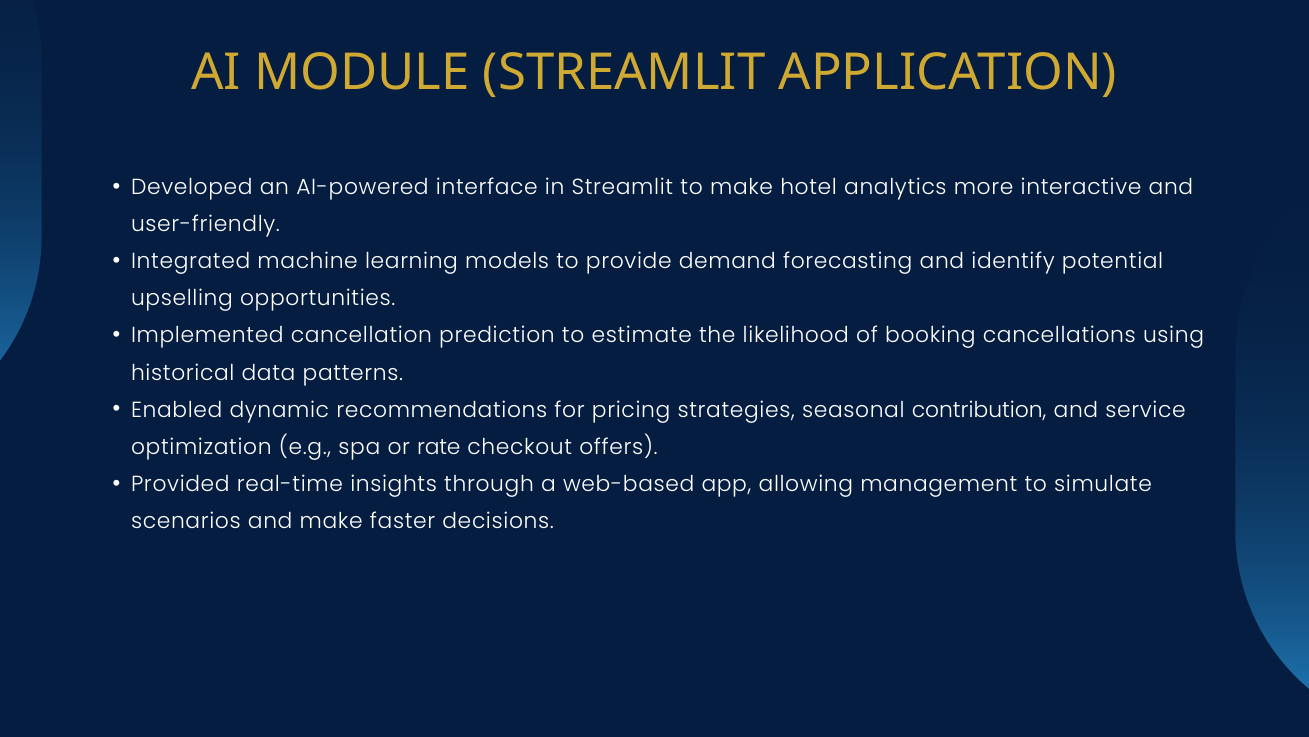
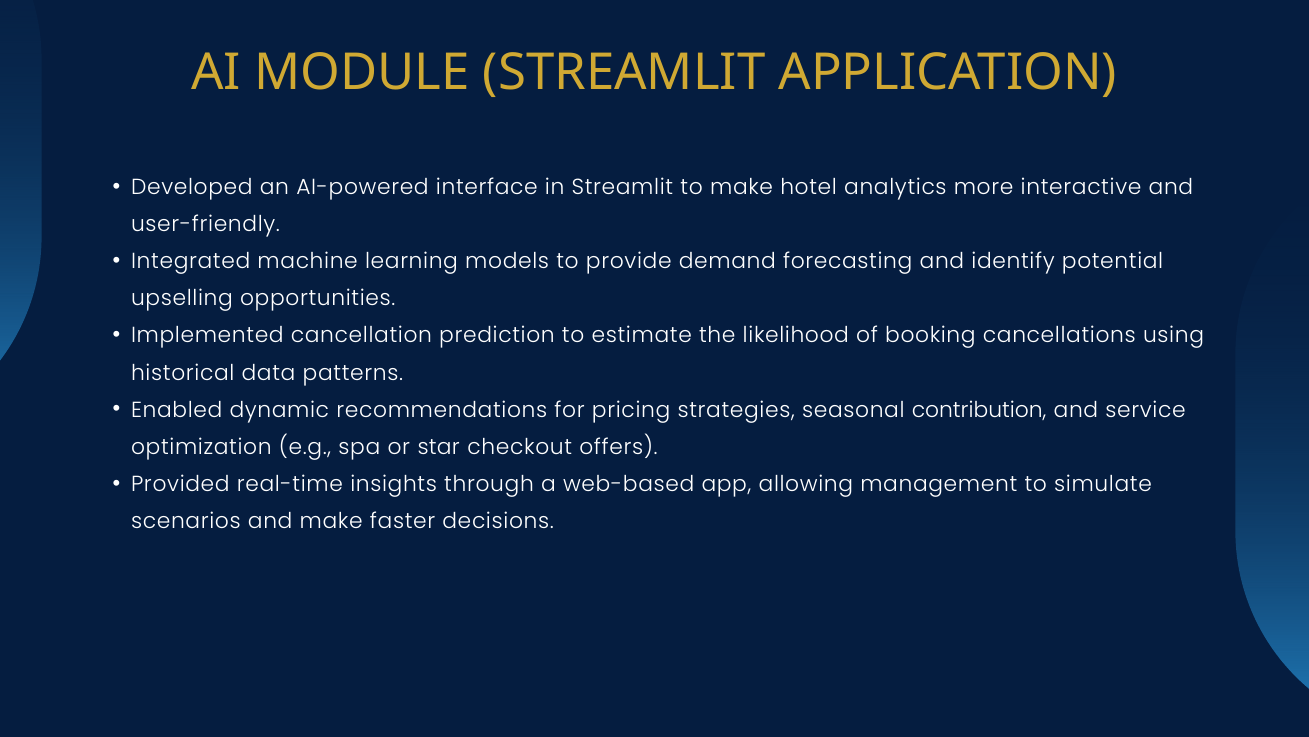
rate: rate -> star (439, 447)
